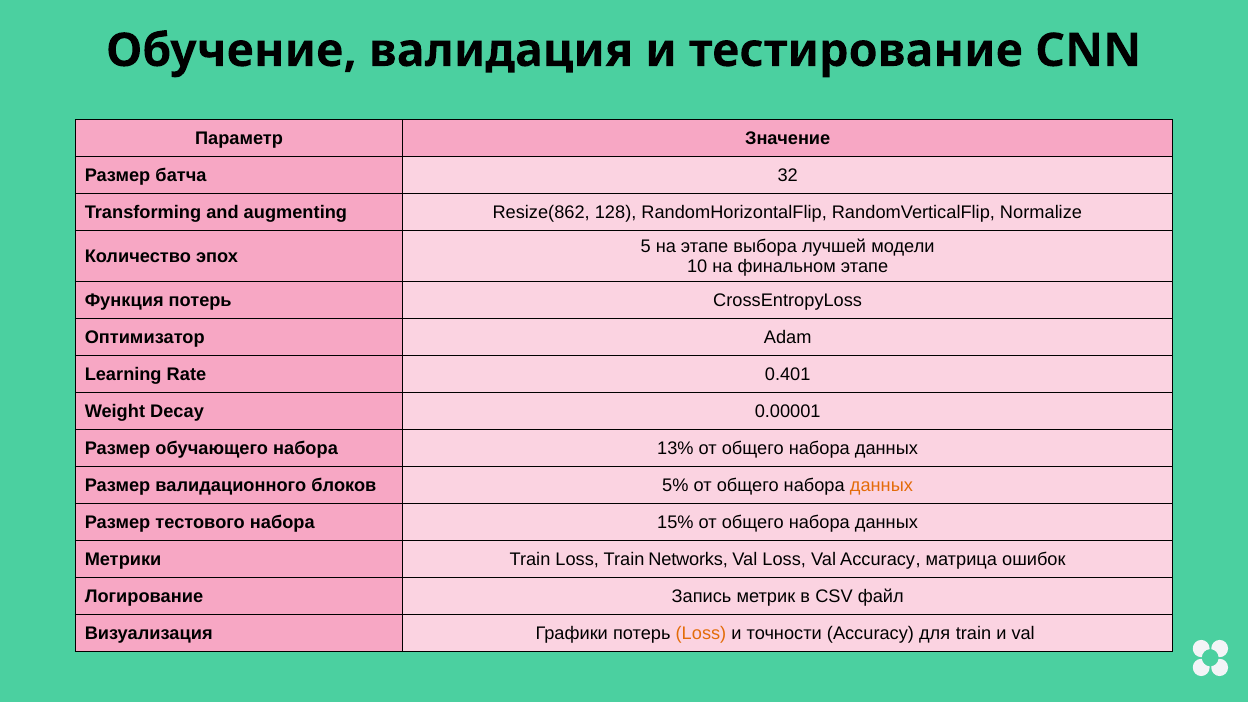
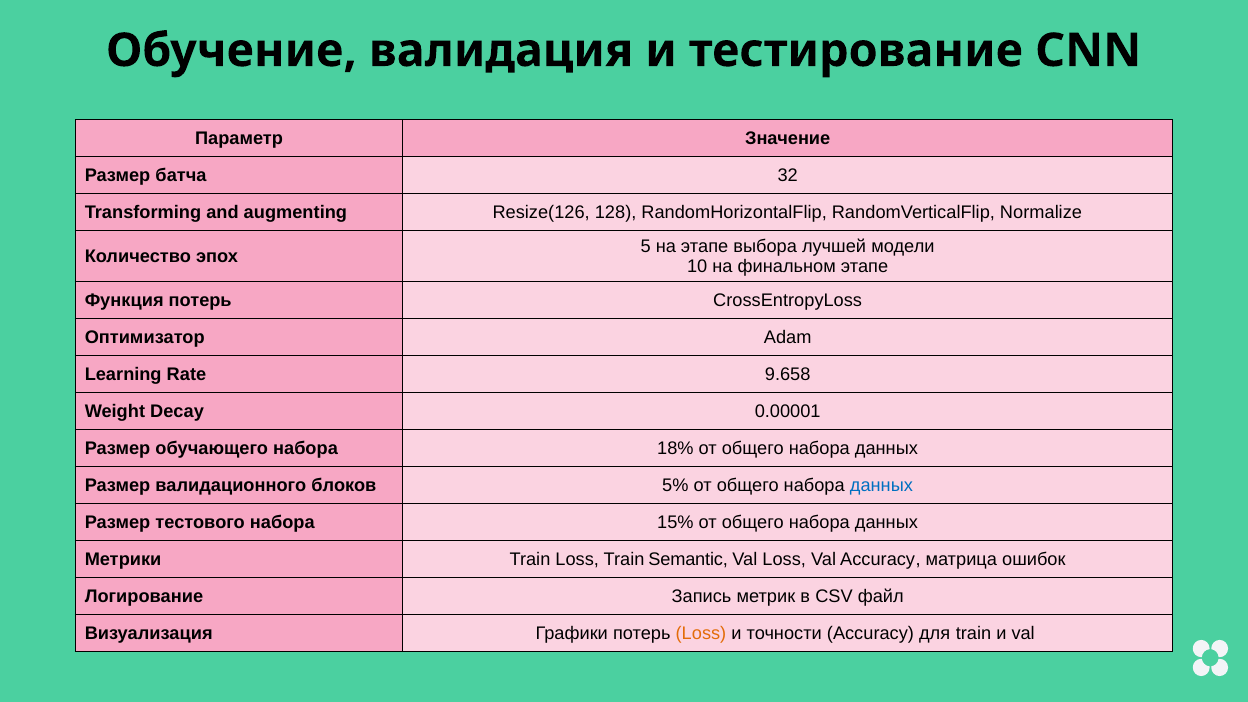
Resize(862: Resize(862 -> Resize(126 (541, 213)
0.401: 0.401 -> 9.658 (788, 374)
13%: 13% -> 18% (675, 448)
данных colour: orange -> blue (881, 485)
Networks: Networks -> Semantic (688, 559)
